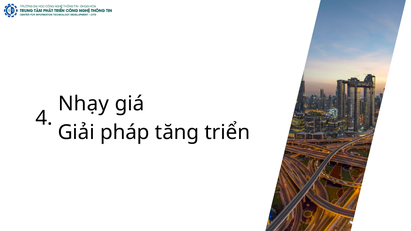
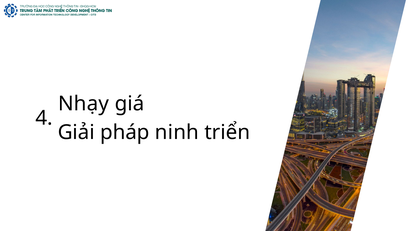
tăng: tăng -> ninh (177, 133)
